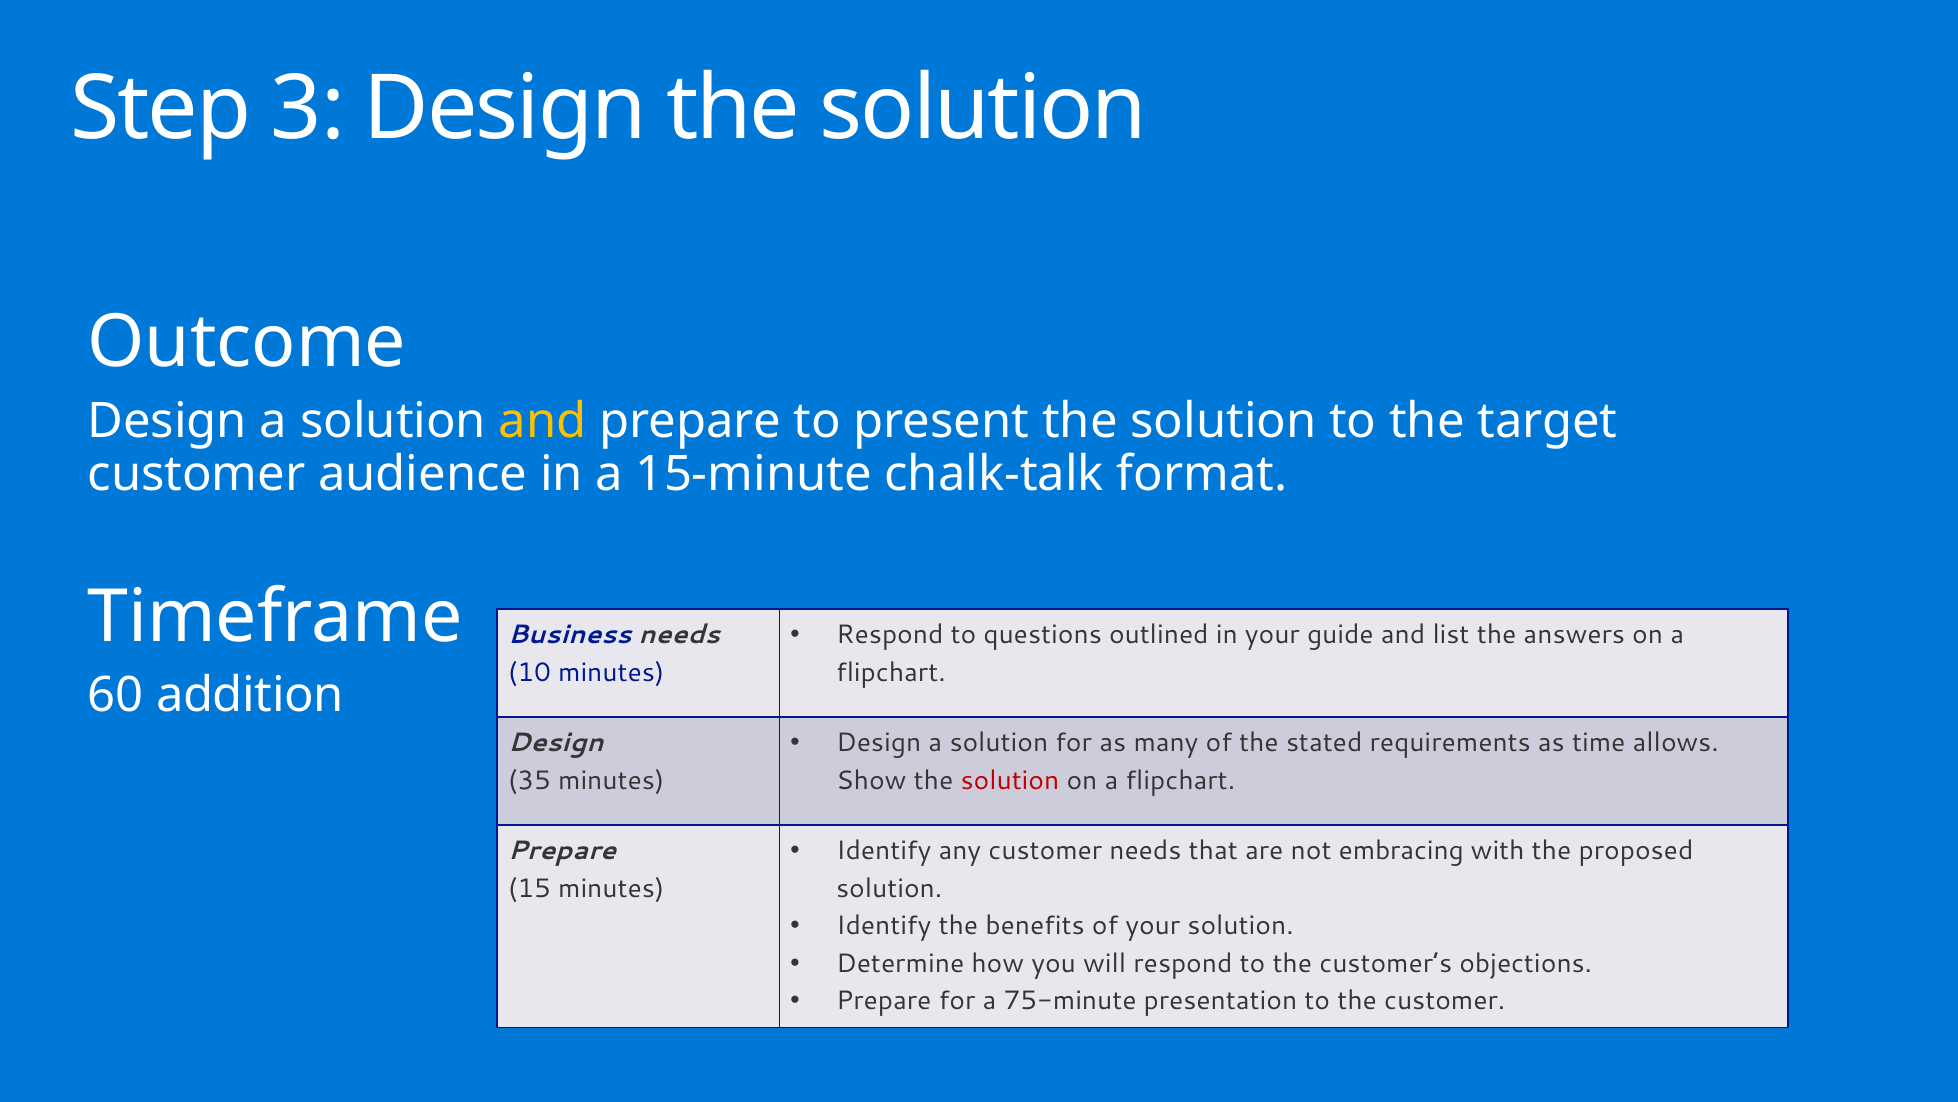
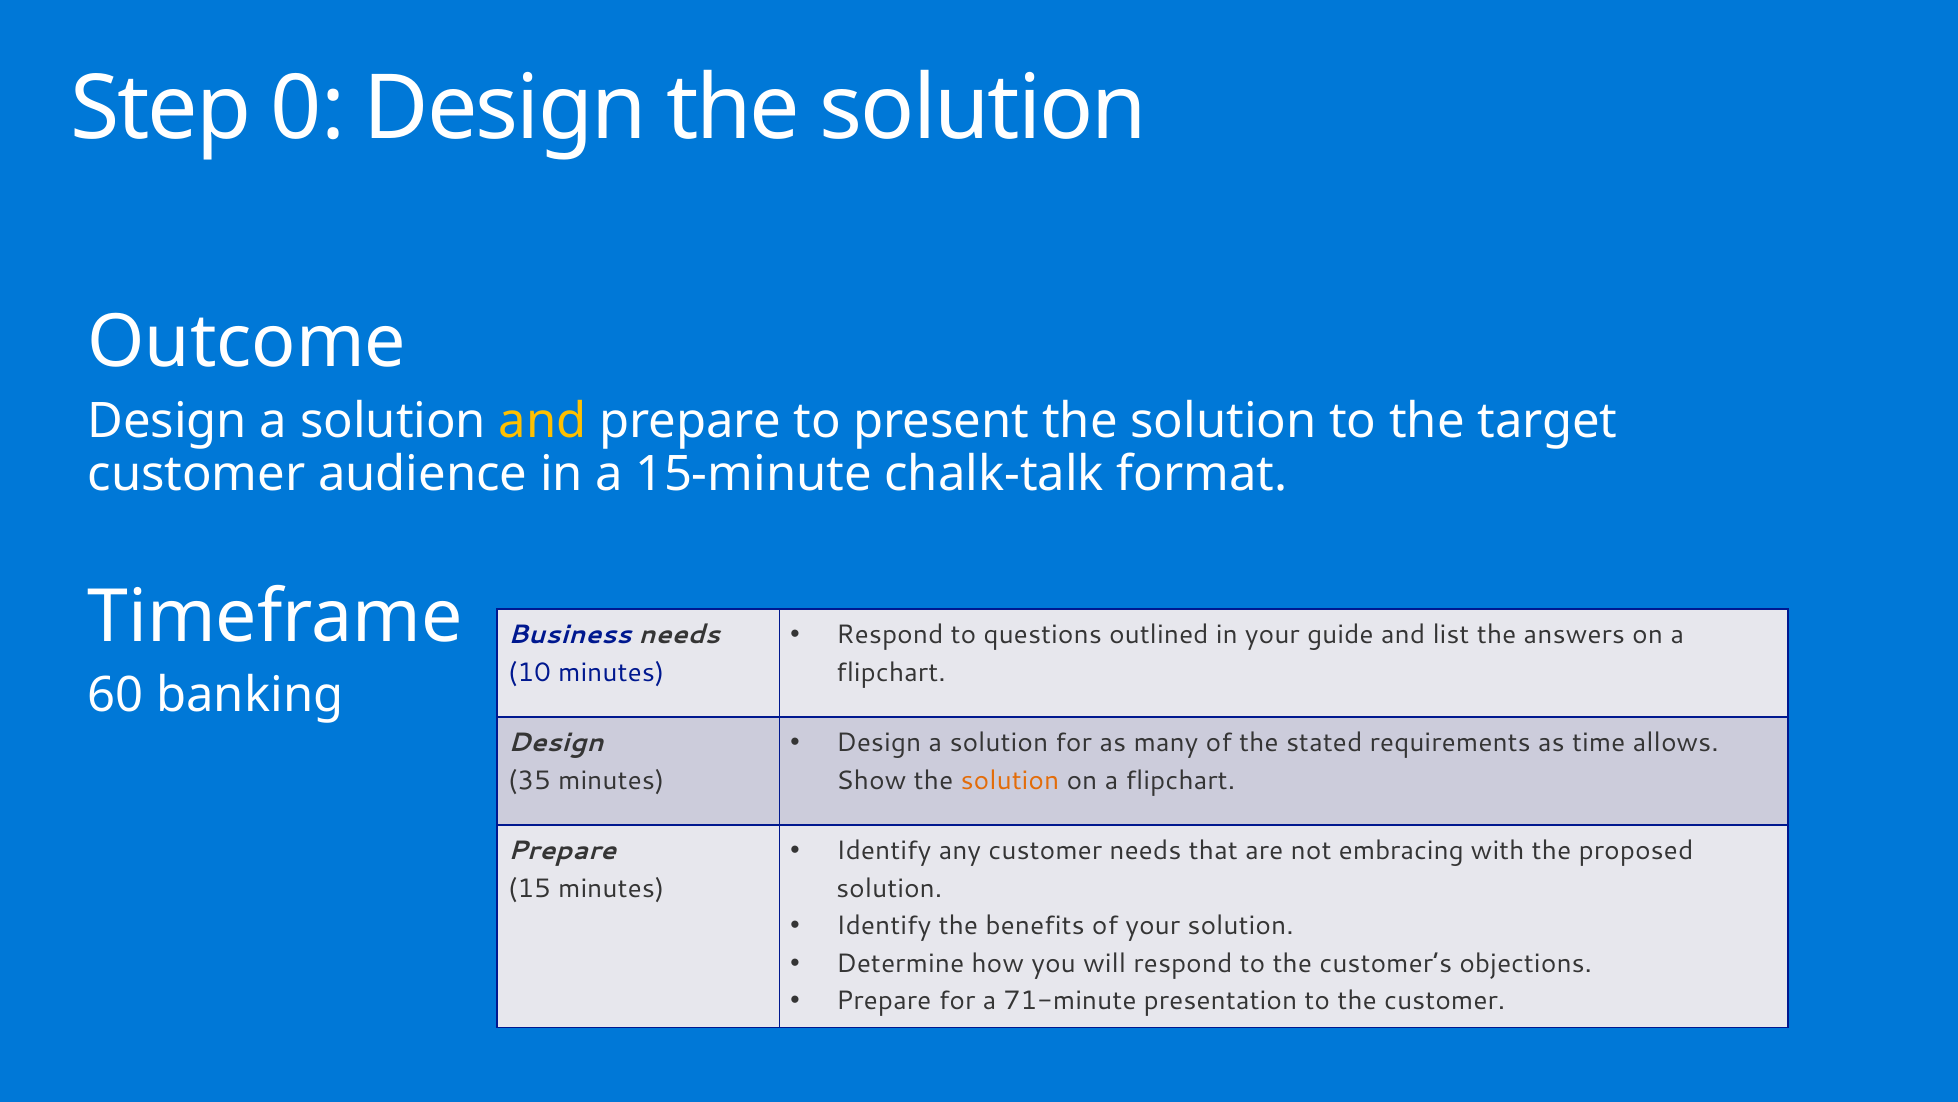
3: 3 -> 0 (308, 109)
addition: addition -> banking (250, 695)
solution colour: red -> orange (1010, 780)
75-minute: 75-minute -> 71-minute (1070, 1000)
